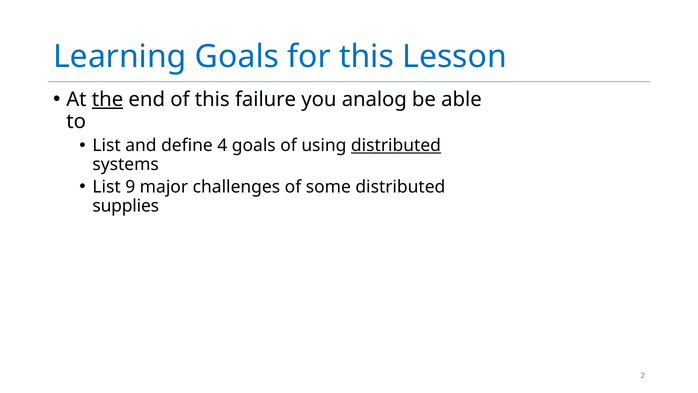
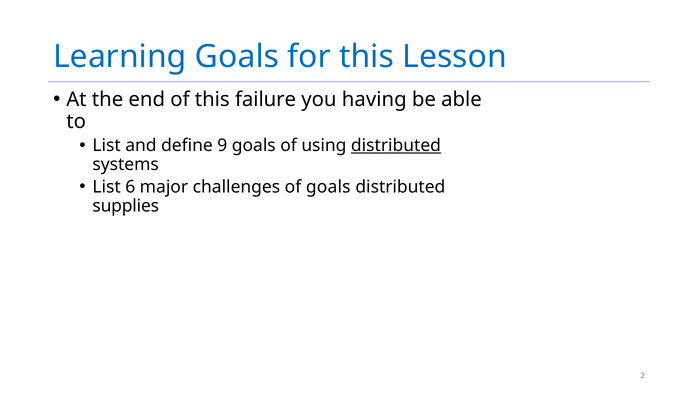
the underline: present -> none (108, 99)
analog: analog -> having (374, 99)
4: 4 -> 9 (222, 145)
9: 9 -> 6 (130, 187)
of some: some -> goals (328, 187)
